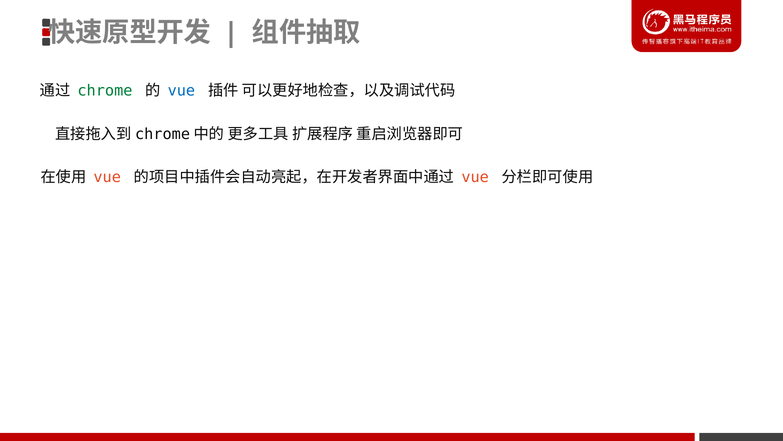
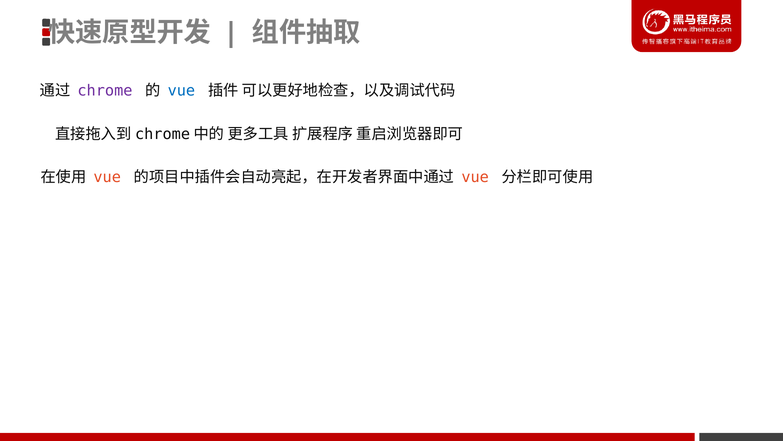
chrome colour: green -> purple (105, 91)
